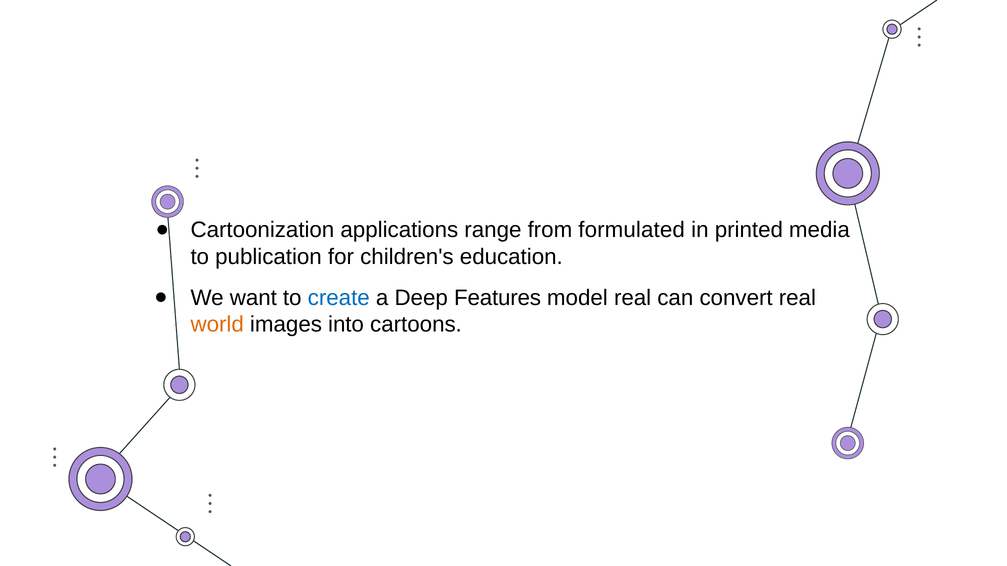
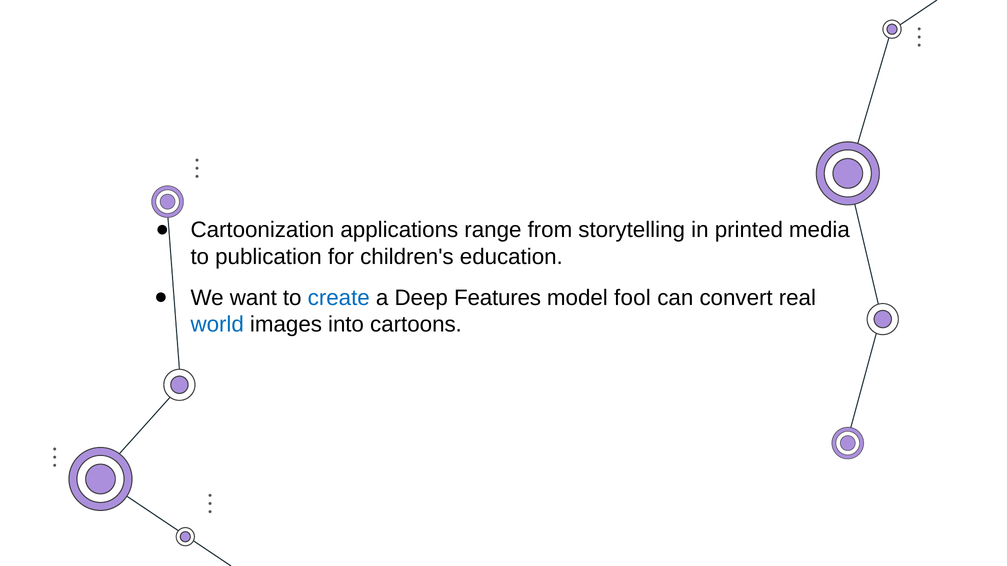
formulated: formulated -> storytelling (632, 230)
model real: real -> fool (632, 298)
world colour: orange -> blue (217, 325)
